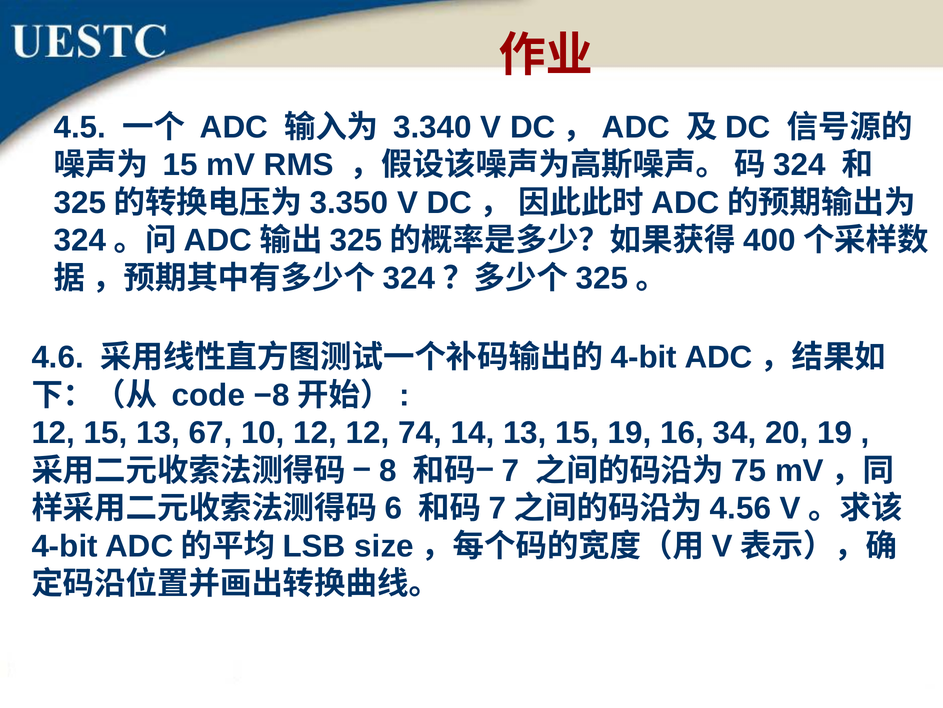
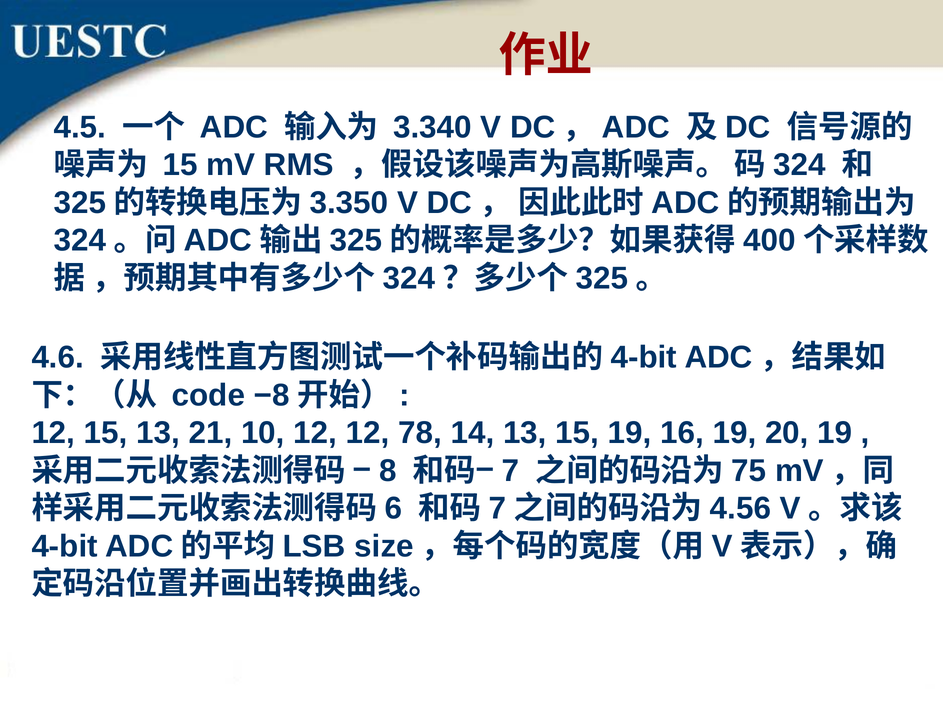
67: 67 -> 21 (210, 432)
74: 74 -> 78 (420, 432)
16 34: 34 -> 19 (734, 432)
